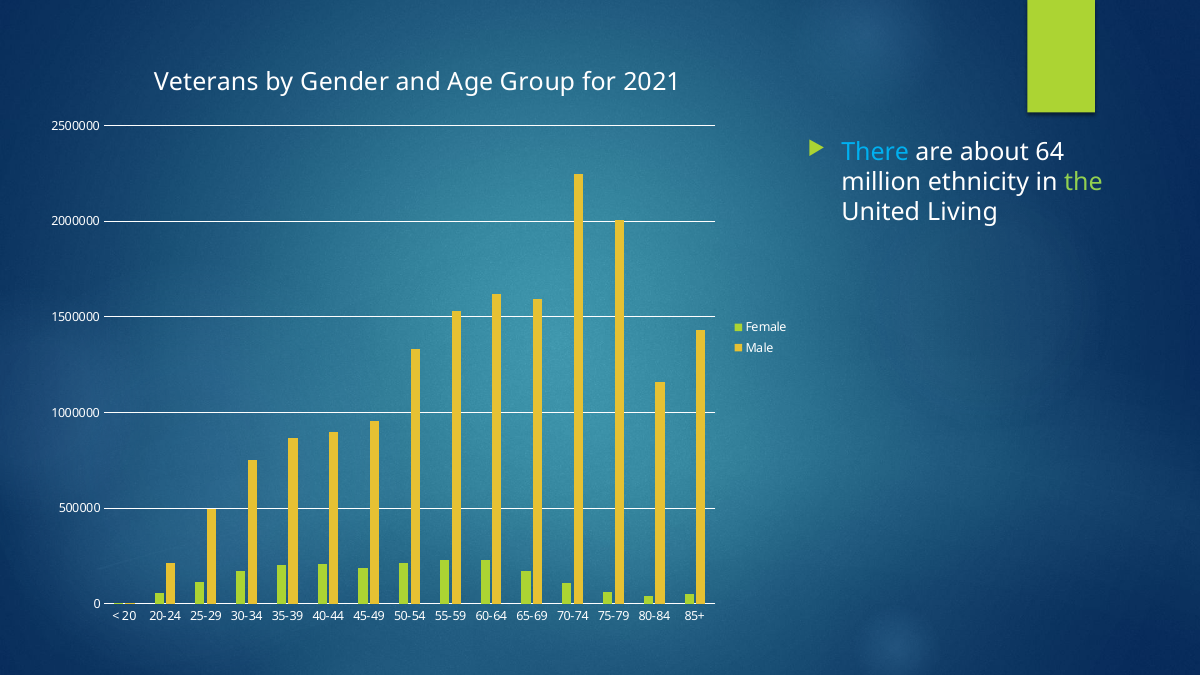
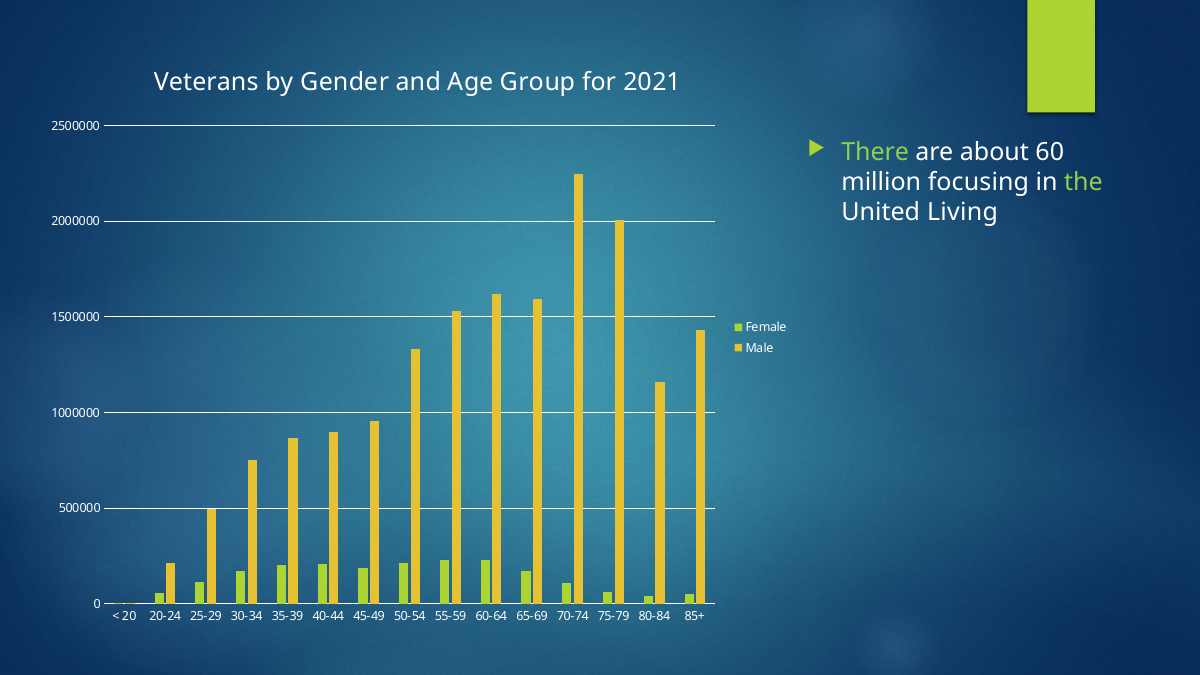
There colour: light blue -> light green (875, 152)
64: 64 -> 60 (1050, 152)
ethnicity: ethnicity -> focusing (978, 182)
